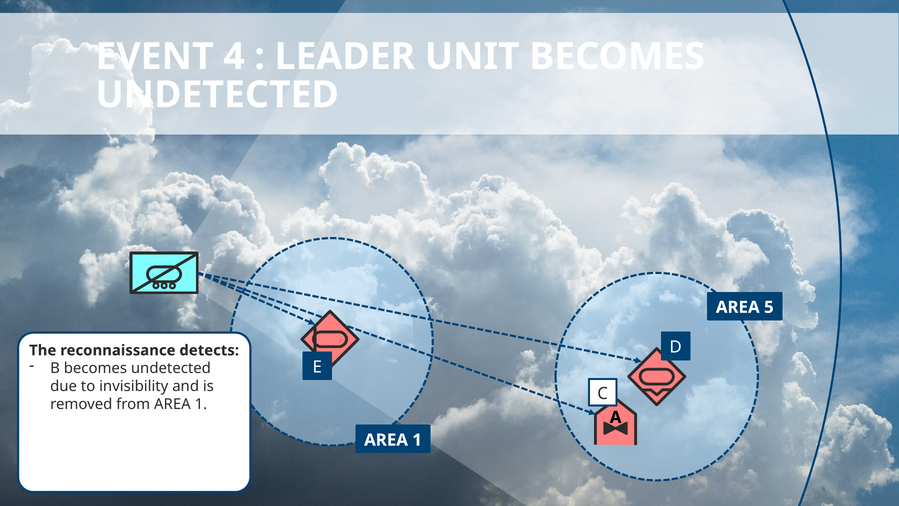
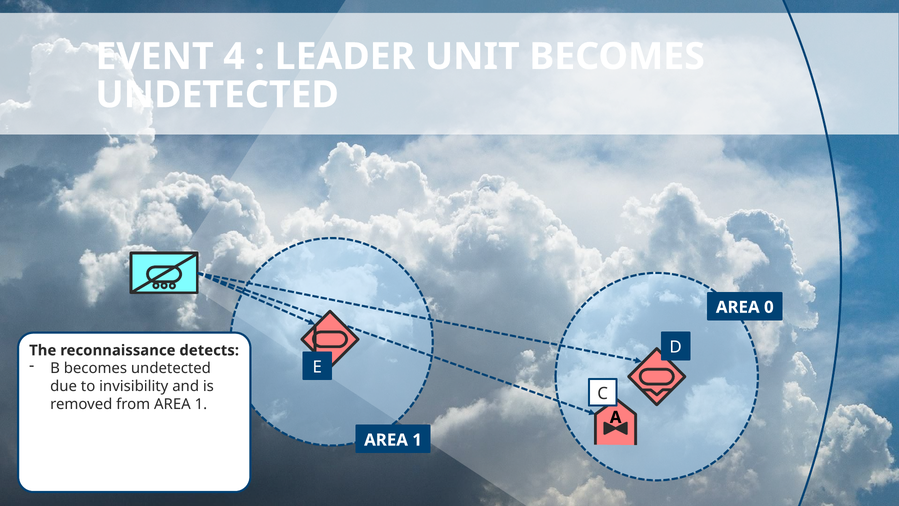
5: 5 -> 0 (769, 307)
